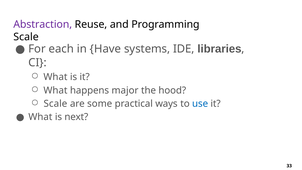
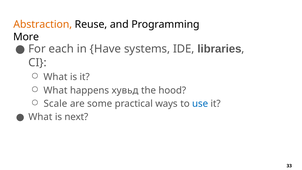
Abstraction colour: purple -> orange (43, 24)
Scale: Scale -> More (26, 37)
major: major -> хувьд (125, 90)
